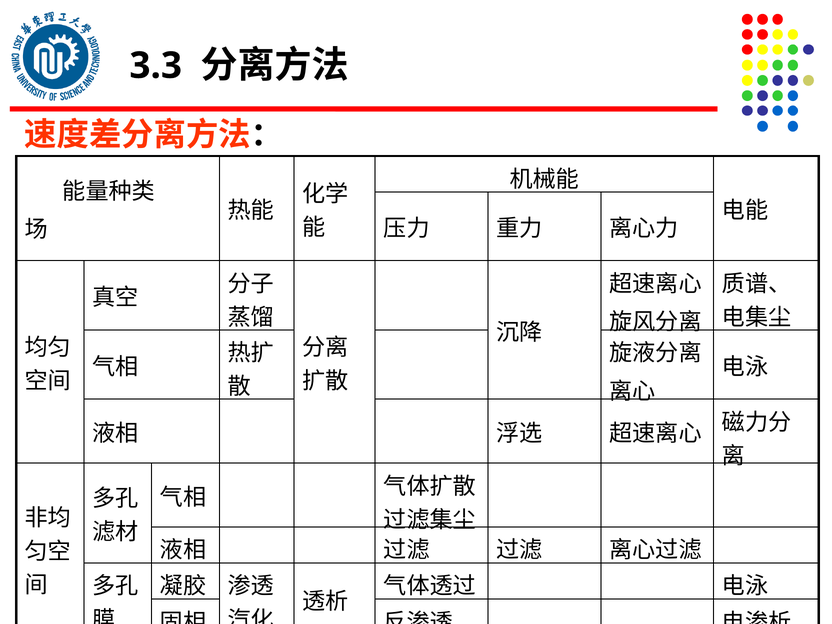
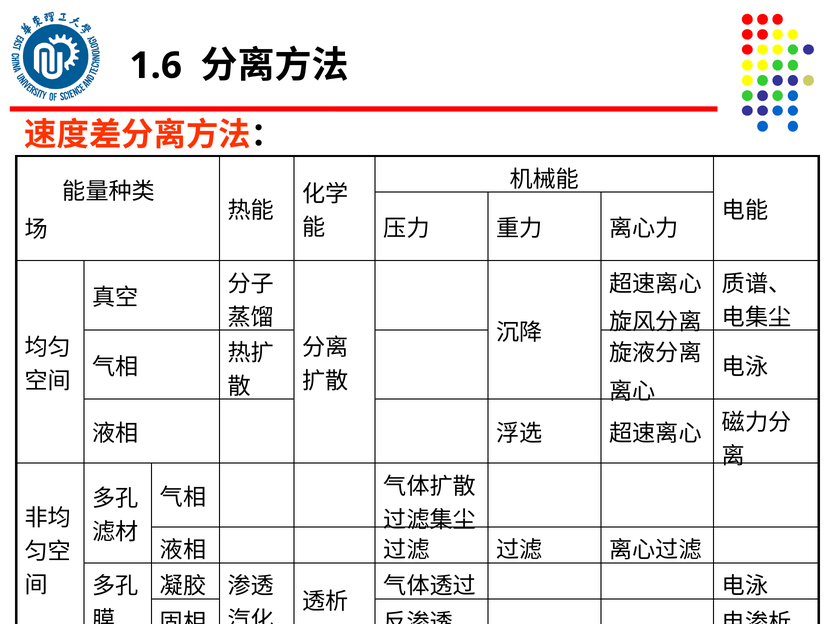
3.3: 3.3 -> 1.6 (156, 66)
